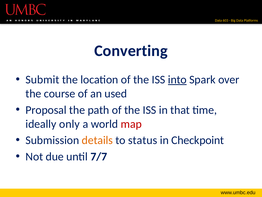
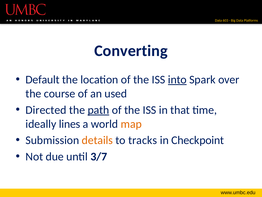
Submit: Submit -> Default (43, 79)
Proposal: Proposal -> Directed (46, 110)
path underline: none -> present (98, 110)
only: only -> lines (70, 124)
map colour: red -> orange (131, 124)
status: status -> tracks (143, 140)
7/7: 7/7 -> 3/7 (99, 156)
